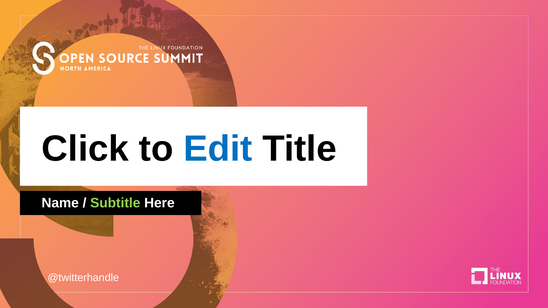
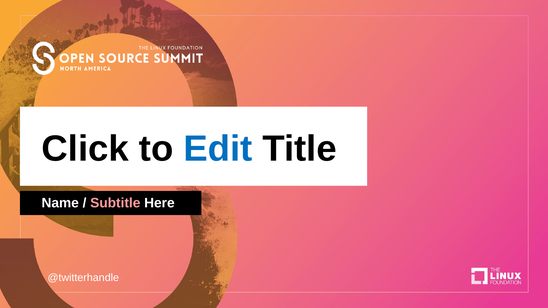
Subtitle colour: light green -> pink (115, 203)
